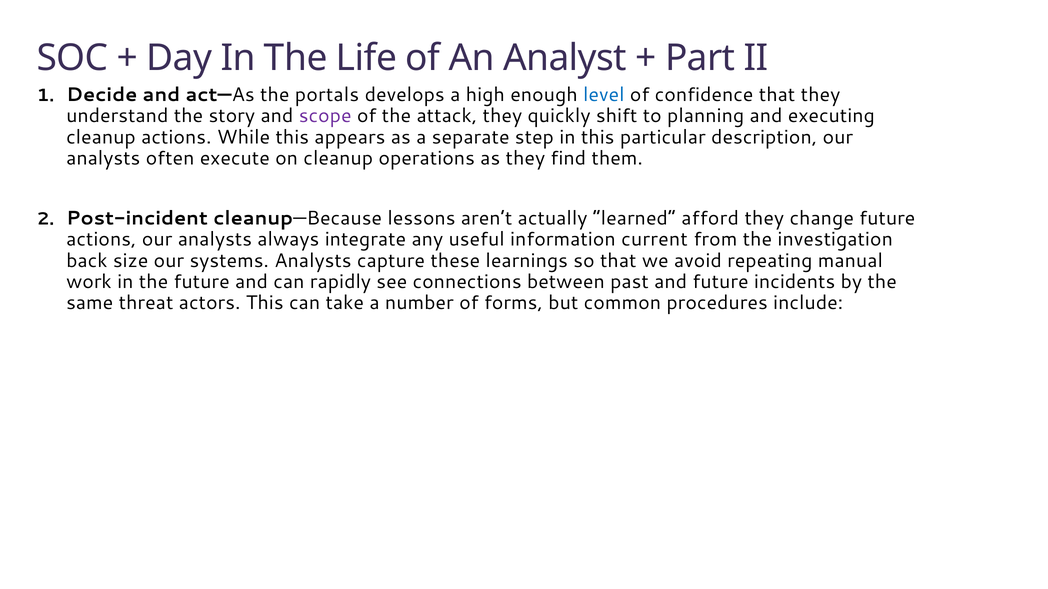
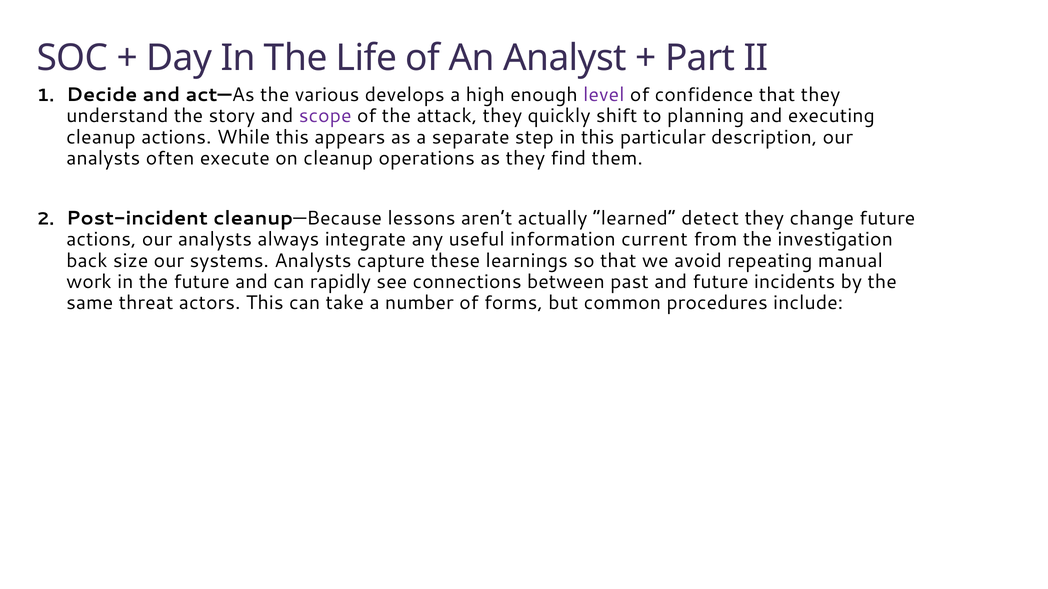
portals: portals -> various (327, 95)
level colour: blue -> purple (604, 95)
afford: afford -> detect (710, 218)
